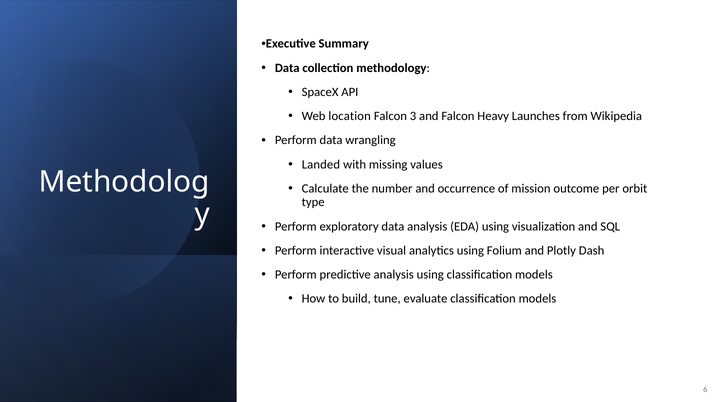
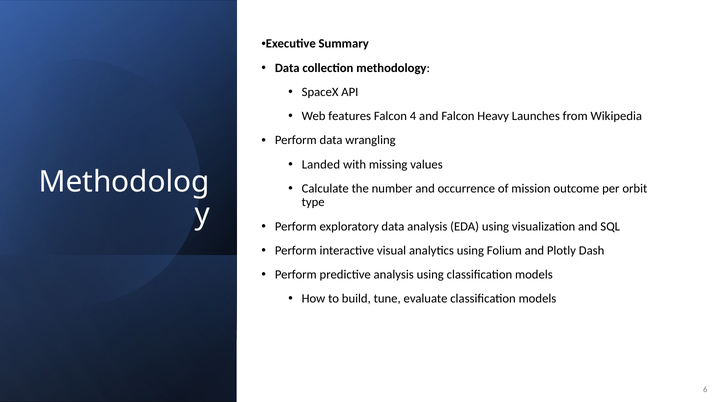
location: location -> features (350, 116)
3: 3 -> 4 (413, 116)
